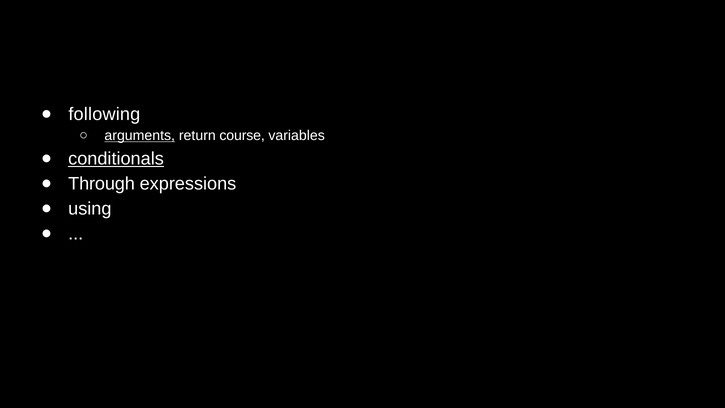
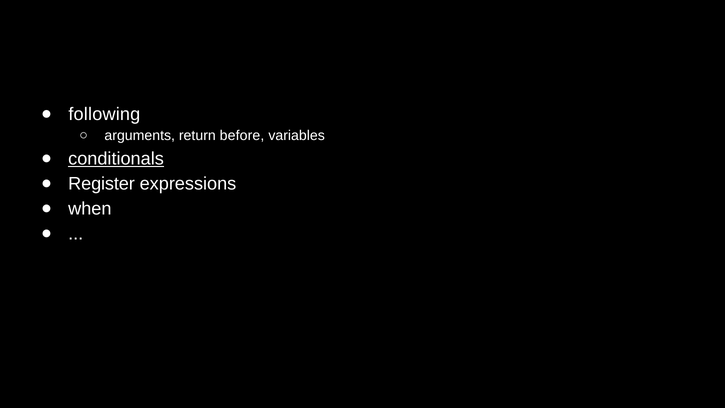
arguments underline: present -> none (140, 136)
course: course -> before (242, 136)
Through: Through -> Register (102, 183)
using: using -> when (90, 208)
